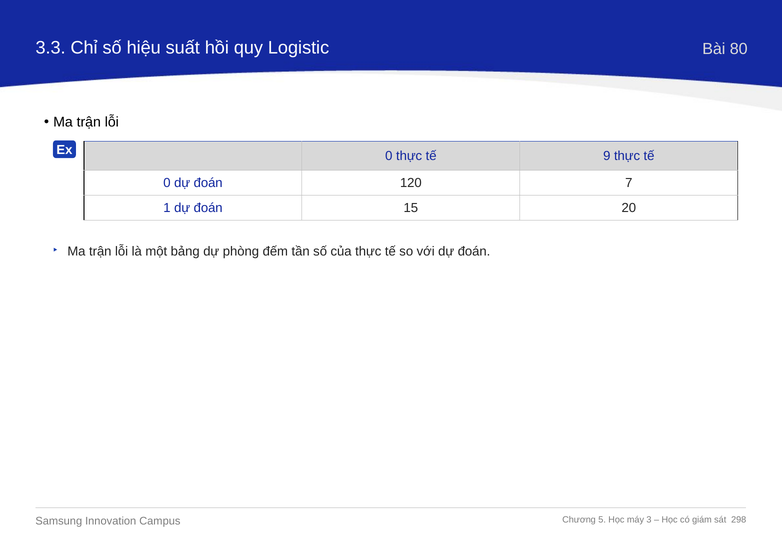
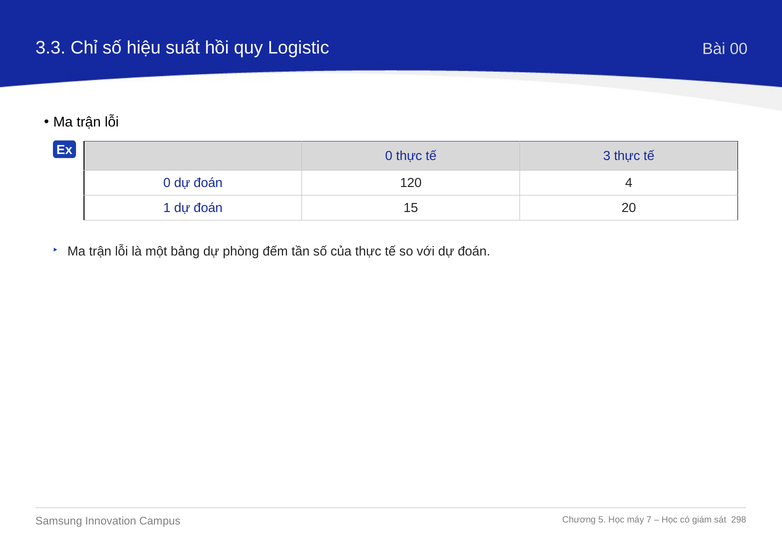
80: 80 -> 00 (739, 49)
9: 9 -> 3 (607, 156)
7: 7 -> 4 (629, 183)
3: 3 -> 7 (649, 519)
